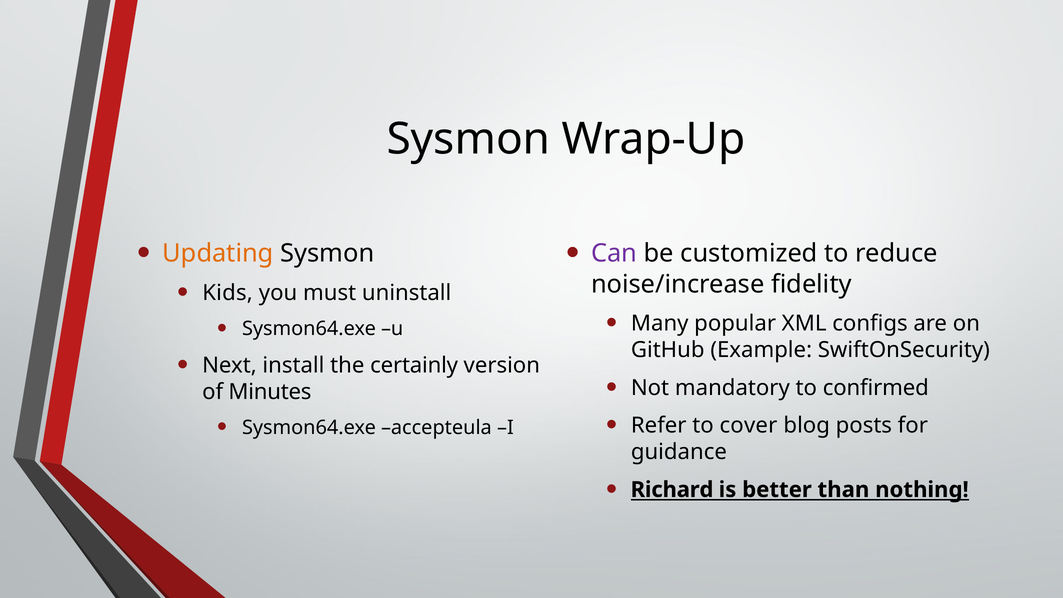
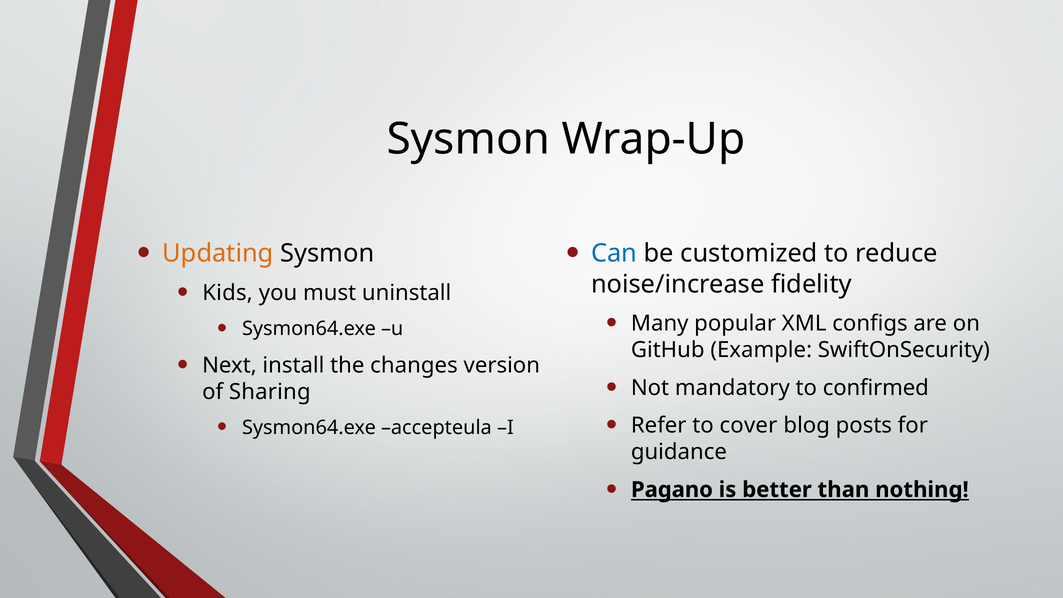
Can colour: purple -> blue (614, 254)
certainly: certainly -> changes (414, 365)
Minutes: Minutes -> Sharing (270, 392)
Richard: Richard -> Pagano (672, 490)
